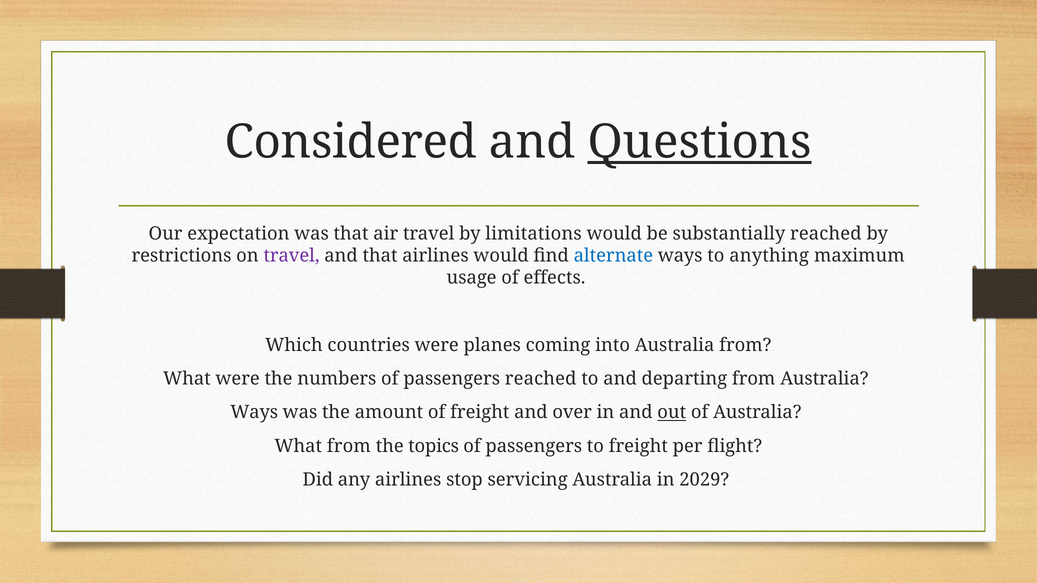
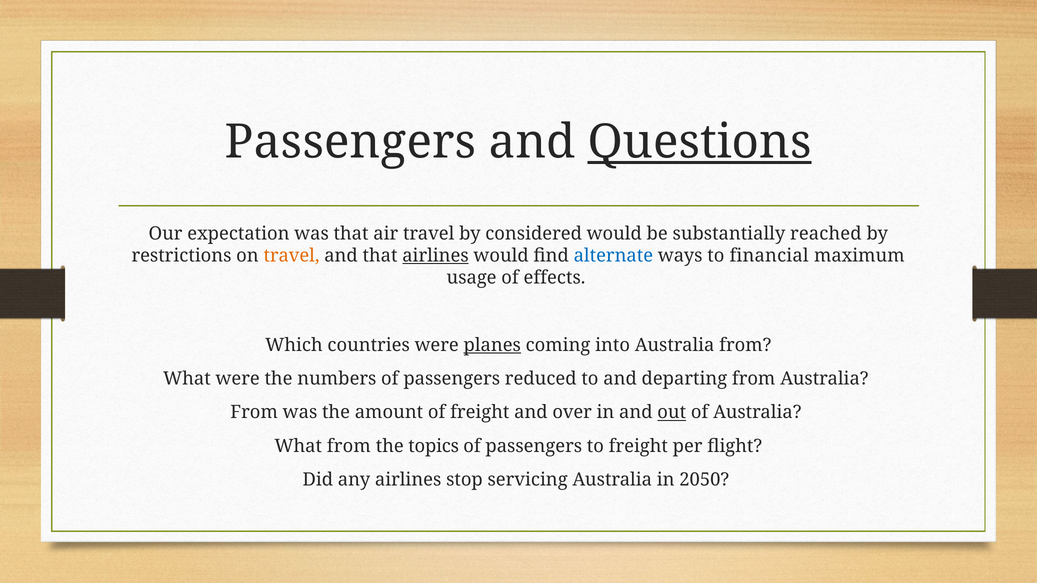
Considered: Considered -> Passengers (351, 142)
limitations: limitations -> considered (534, 234)
travel colour: purple -> orange (292, 256)
airlines underline: none -> present (435, 256)
anything: anything -> financial (769, 256)
planes underline: none -> present (492, 345)
passengers reached: reached -> reduced (541, 379)
Ways: Ways -> From (254, 413)
2029: 2029 -> 2050 (704, 480)
